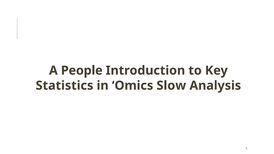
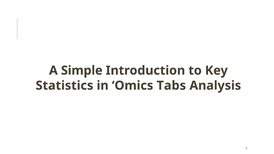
People: People -> Simple (82, 71)
Slow: Slow -> Tabs (171, 86)
